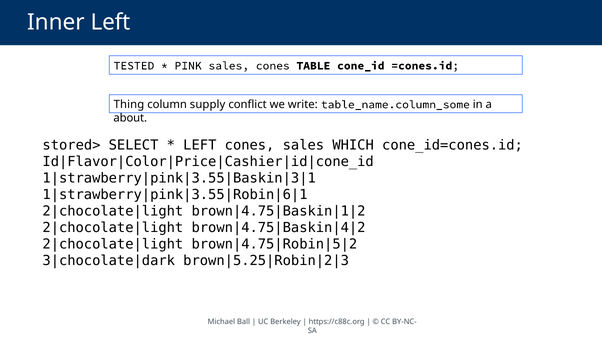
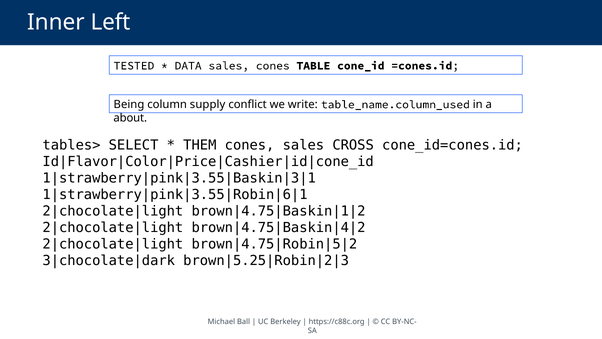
PINK: PINK -> DATA (188, 66)
Thing: Thing -> Being (129, 104)
table_name.column_some: table_name.column_some -> table_name.column_used (395, 104)
stored>: stored> -> tables> (71, 145)
LEFT: LEFT -> THEM (200, 145)
WHICH: WHICH -> CROSS (353, 145)
